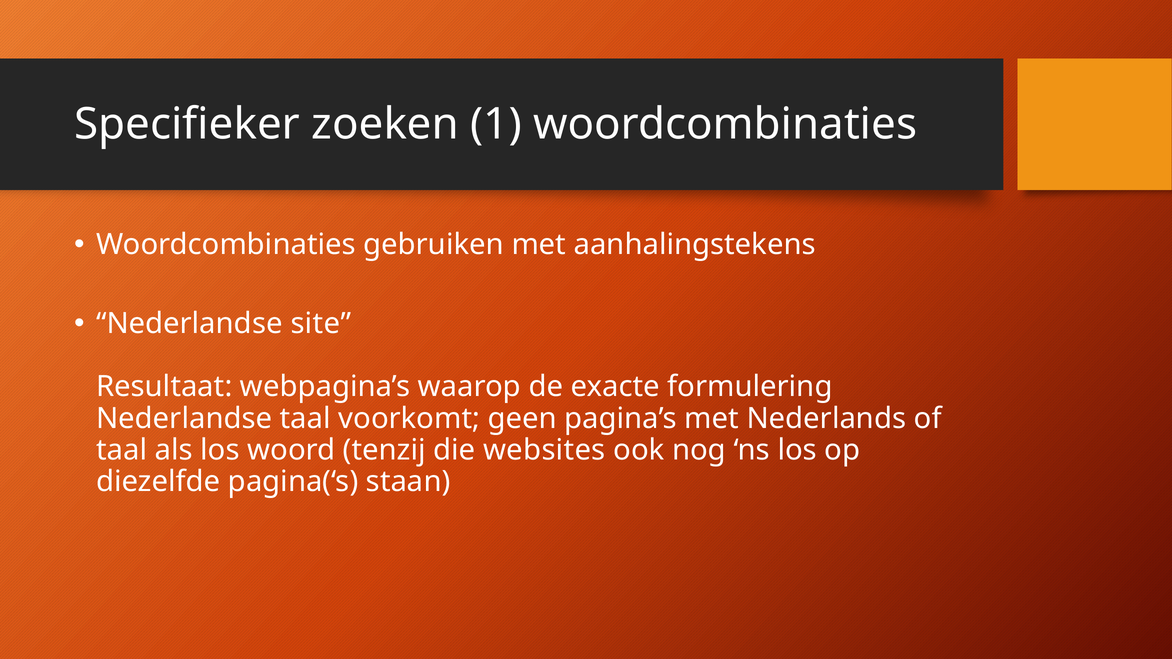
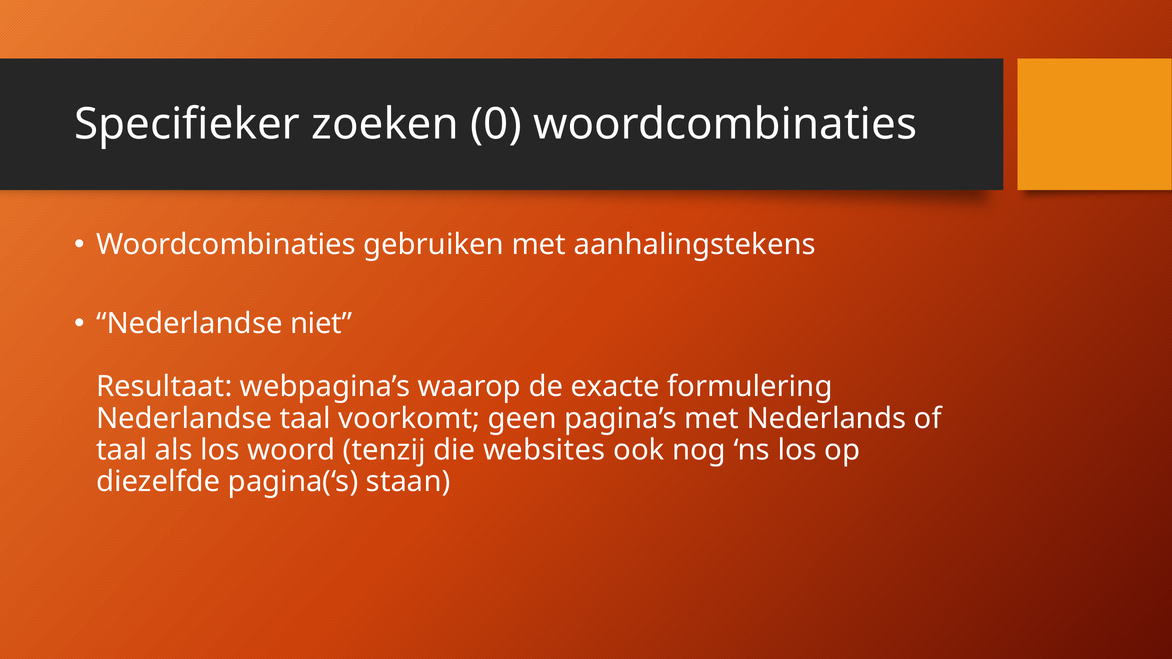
1: 1 -> 0 (496, 124)
site: site -> niet (321, 324)
